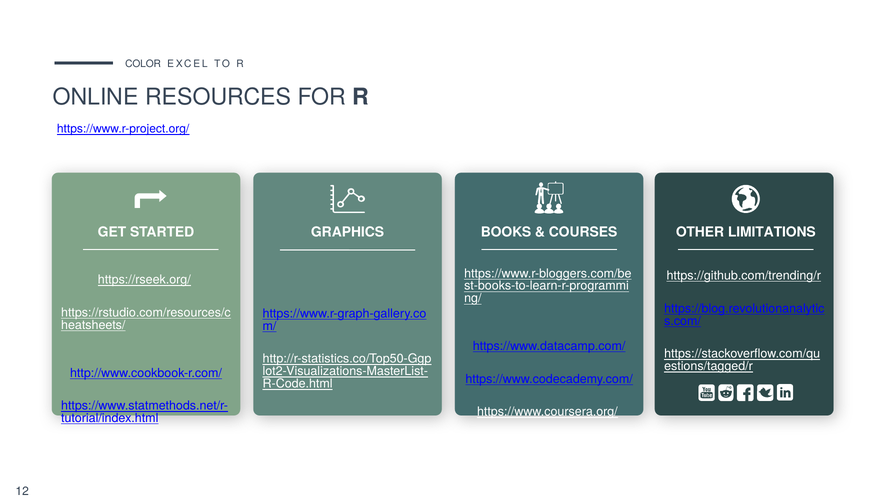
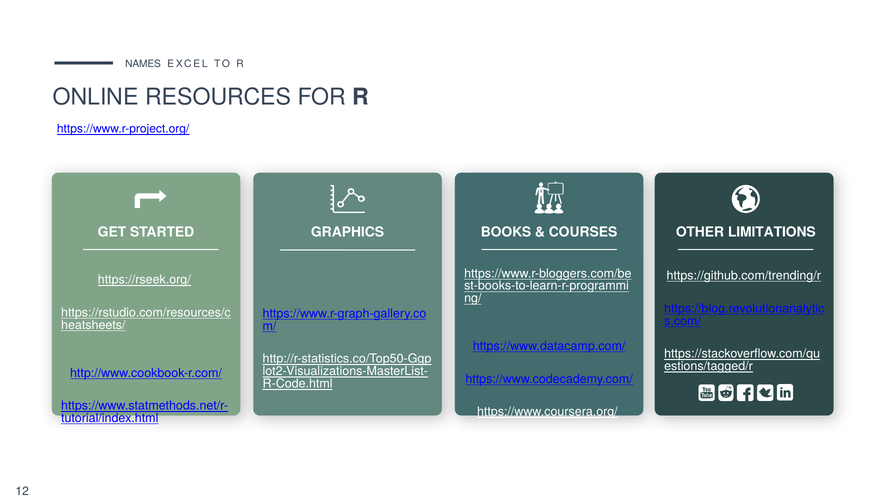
COLOR: COLOR -> NAMES (143, 64)
